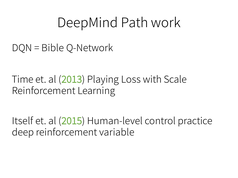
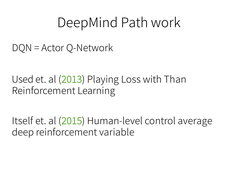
Bible: Bible -> Actor (53, 48)
Time: Time -> Used (23, 80)
Scale: Scale -> Than (175, 80)
practice: practice -> average (195, 121)
